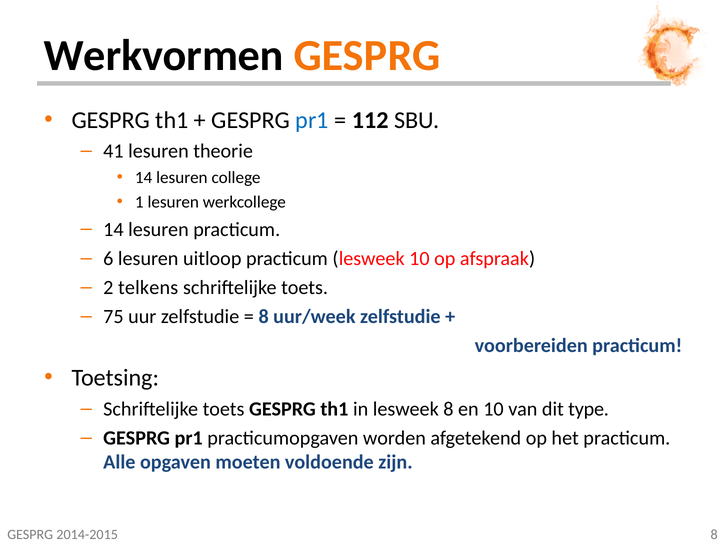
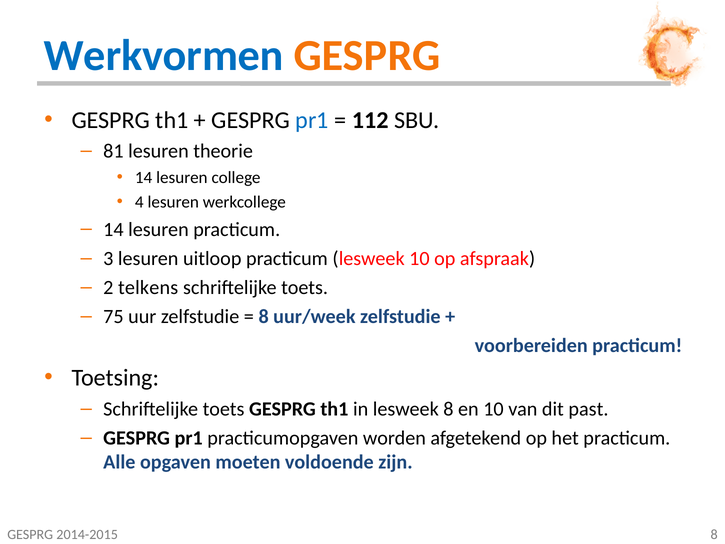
Werkvormen colour: black -> blue (164, 56)
41: 41 -> 81 (113, 151)
1: 1 -> 4 (139, 202)
6: 6 -> 3 (108, 258)
type: type -> past (588, 409)
